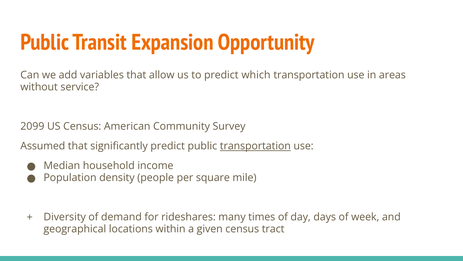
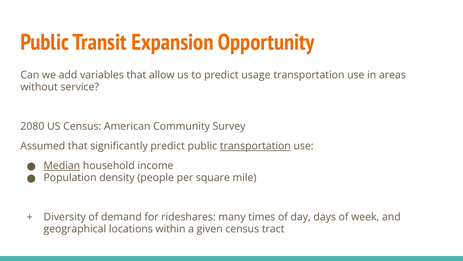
which: which -> usage (256, 75)
2099: 2099 -> 2080 (32, 126)
Median underline: none -> present (62, 165)
